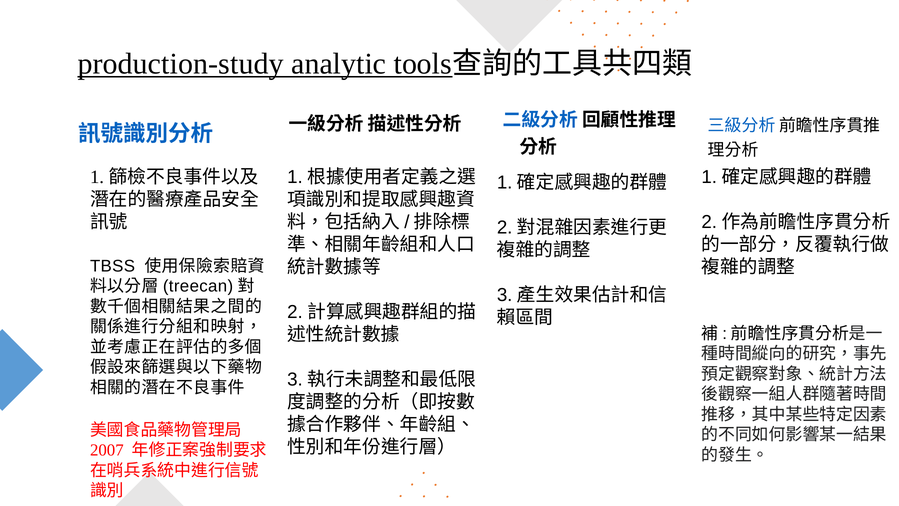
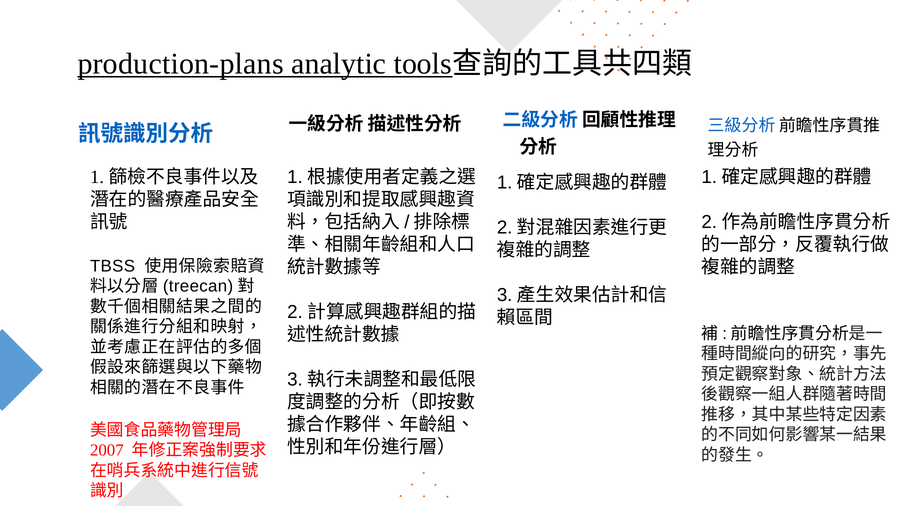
production-study: production-study -> production-plans (181, 64)
